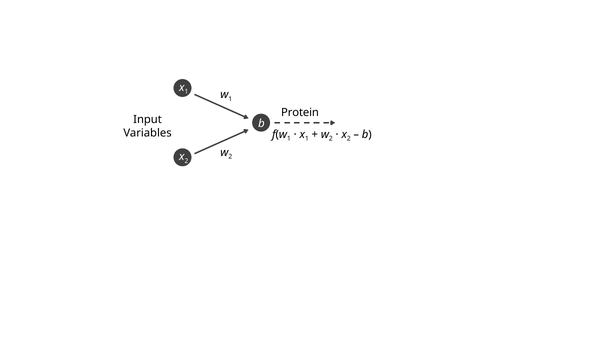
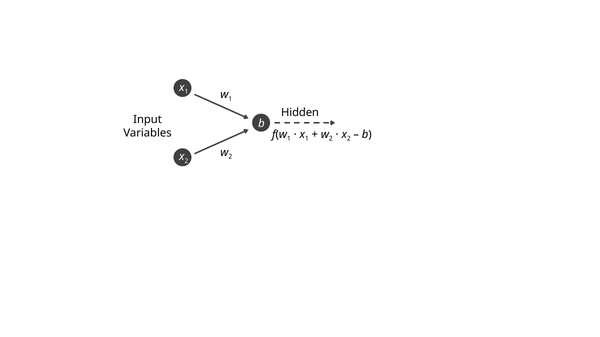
Protein: Protein -> Hidden (300, 113)
